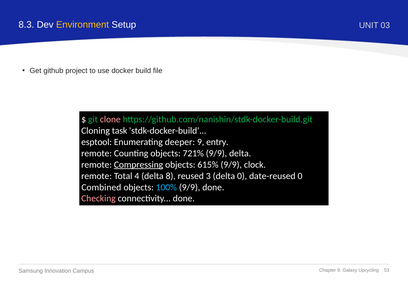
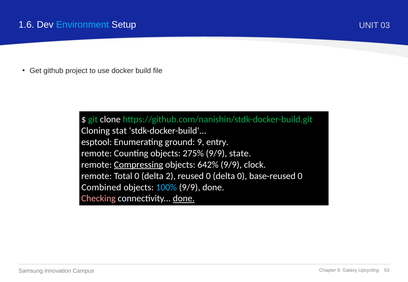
8.3: 8.3 -> 1.6 (26, 25)
Environment colour: yellow -> light blue (83, 25)
clone colour: pink -> white (110, 120)
task: task -> stat (119, 131)
deeper: deeper -> ground (180, 142)
721%: 721% -> 275% (193, 154)
9/9 delta: delta -> state (240, 154)
615%: 615% -> 642% (208, 165)
Total 4: 4 -> 0 (137, 176)
8: 8 -> 2 (171, 176)
reused 3: 3 -> 0 (208, 176)
date-reused: date-reused -> base-reused (272, 176)
done underline: none -> present (184, 199)
